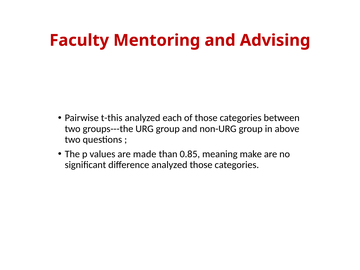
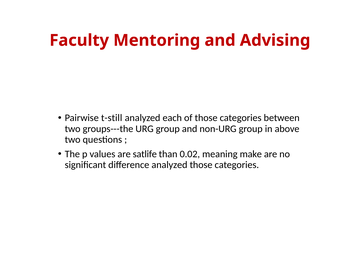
t-this: t-this -> t-still (112, 118)
made: made -> satlife (145, 154)
0.85: 0.85 -> 0.02 (190, 154)
